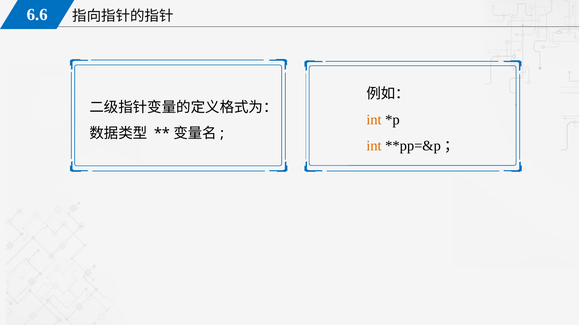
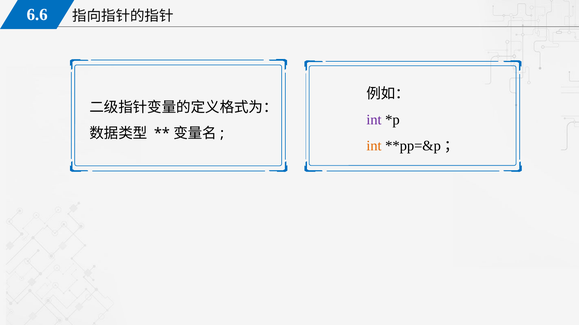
int colour: orange -> purple (374, 120)
